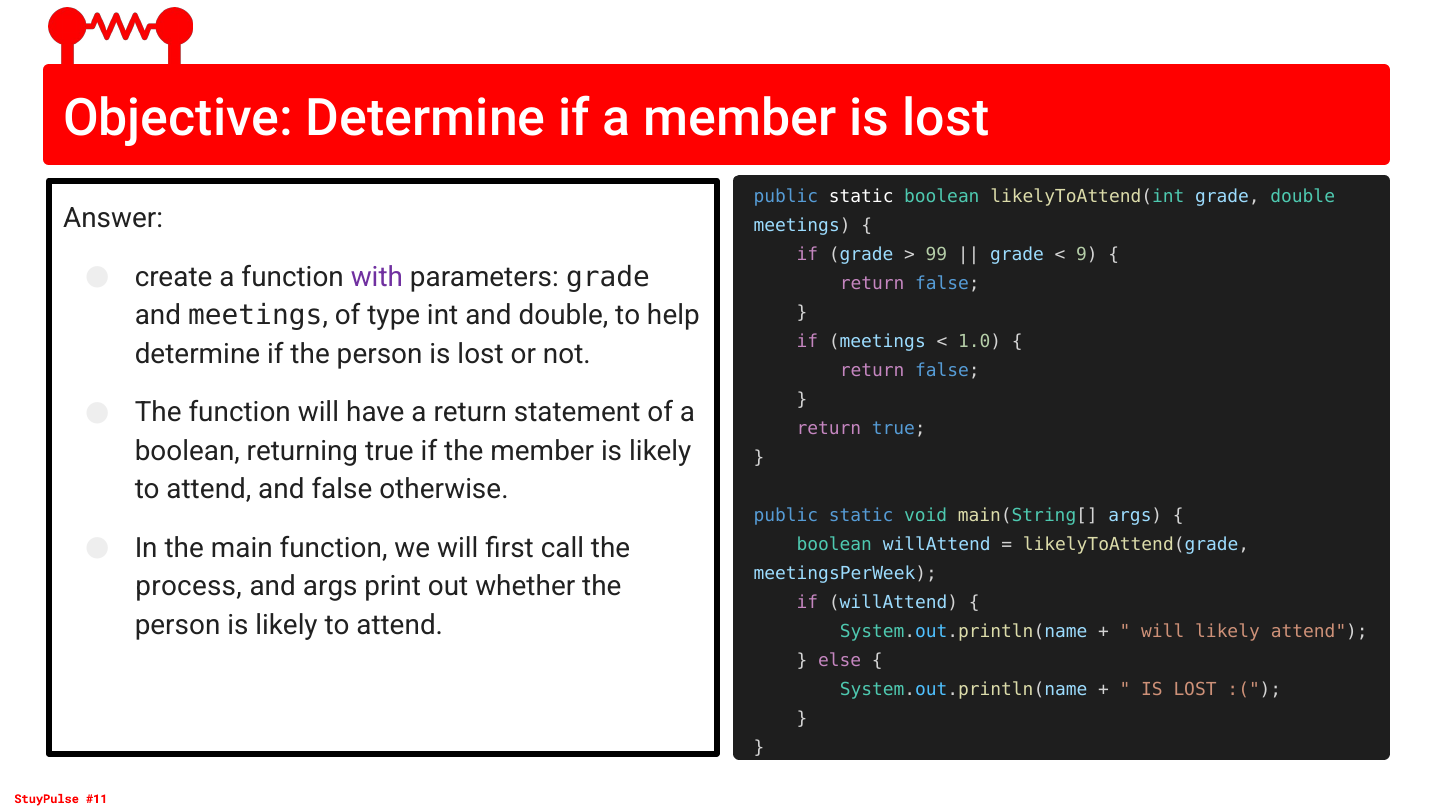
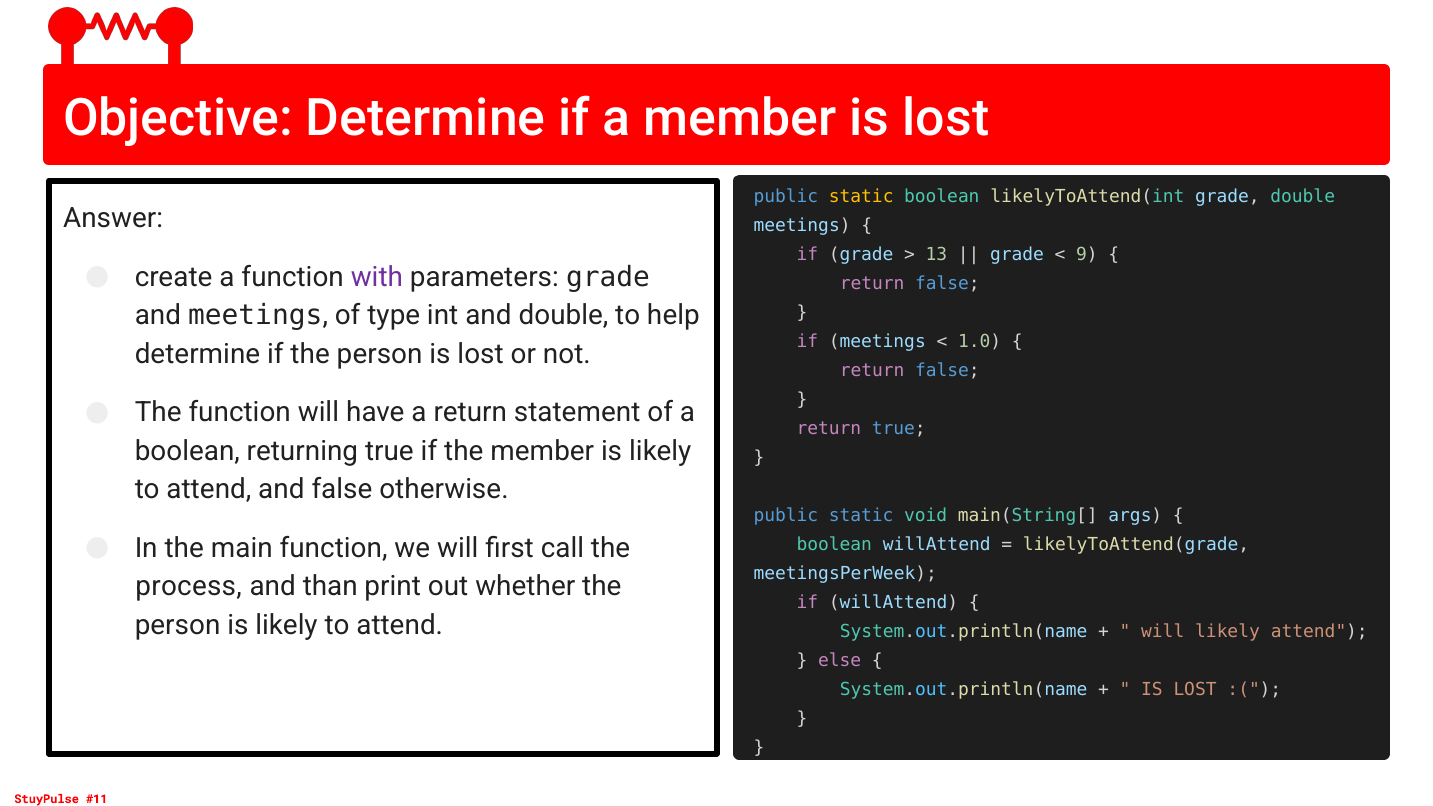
static colour: white -> yellow (861, 196)
99: 99 -> 13 (936, 254)
and args: args -> than (330, 587)
